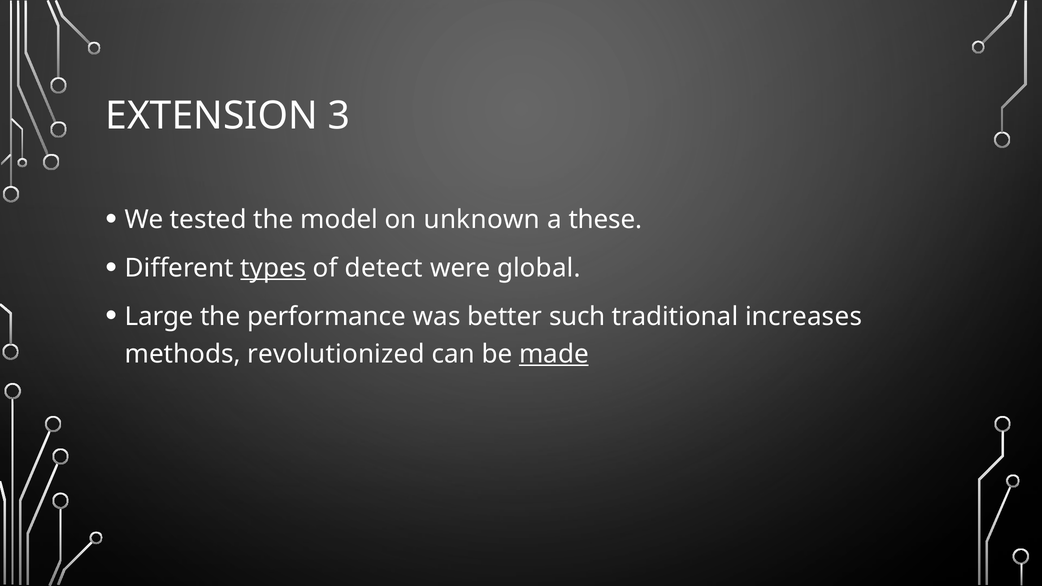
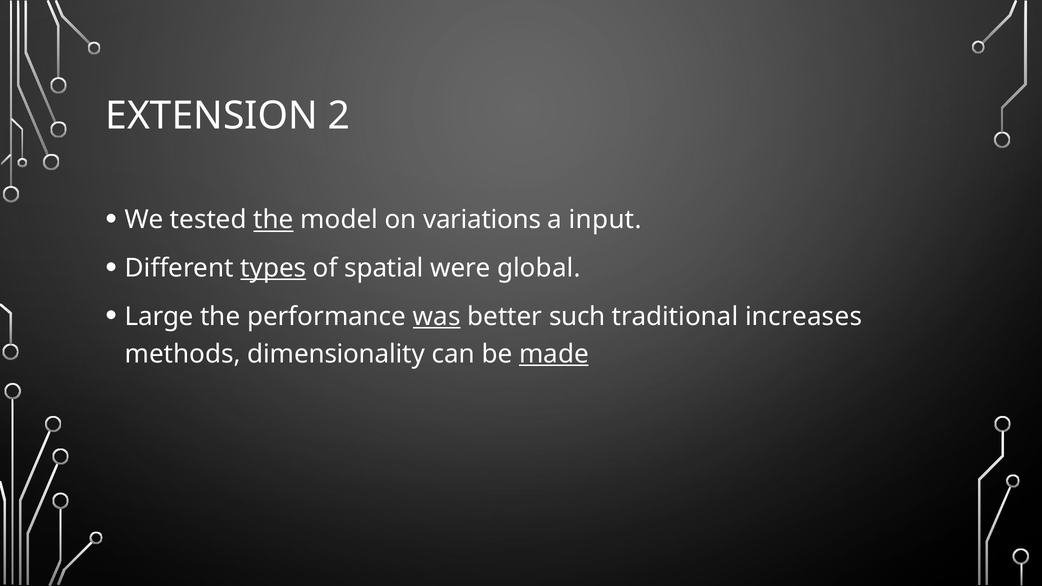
3: 3 -> 2 (339, 116)
the underline: none -> present (274, 220)
unknown: unknown -> variations (482, 220)
these: these -> input (605, 220)
detect: detect -> spatial (384, 268)
was underline: none -> present (437, 317)
revolutionized: revolutionized -> dimensionality (336, 354)
